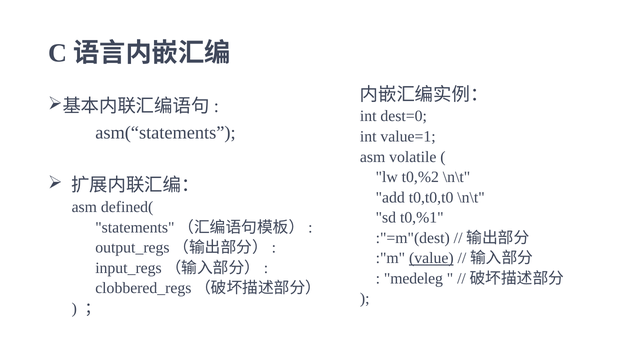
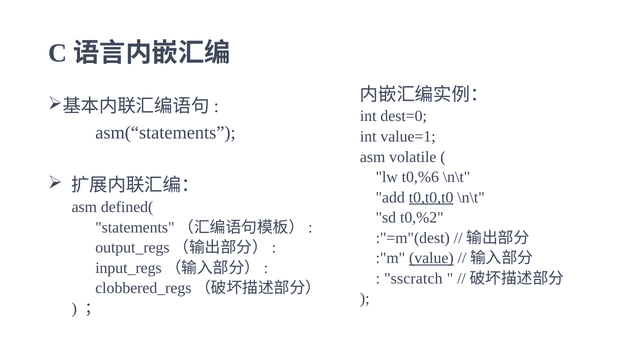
t0,%2: t0,%2 -> t0,%6 (420, 177)
t0,t0,t0 underline: none -> present (431, 198)
t0,%1: t0,%1 -> t0,%2 (422, 218)
medeleg: medeleg -> sscratch (413, 279)
